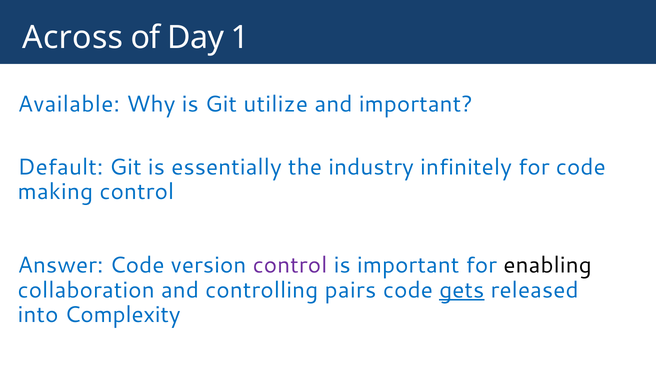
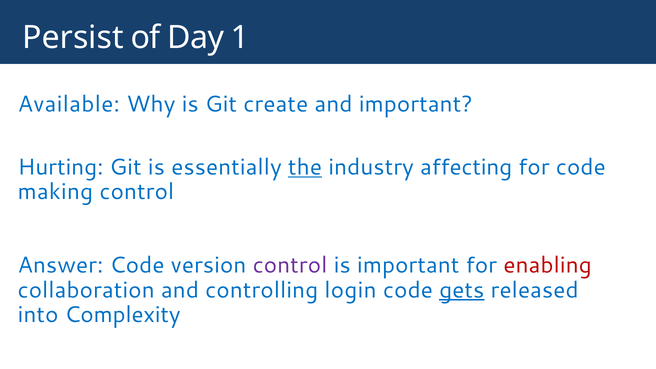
Across: Across -> Persist (73, 38)
utilize: utilize -> create (276, 104)
Default: Default -> Hurting (61, 167)
the underline: none -> present (305, 167)
infinitely: infinitely -> affecting (466, 167)
enabling colour: black -> red (548, 265)
pairs: pairs -> login (350, 290)
